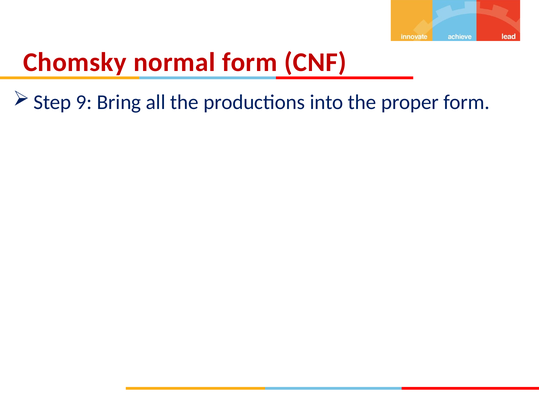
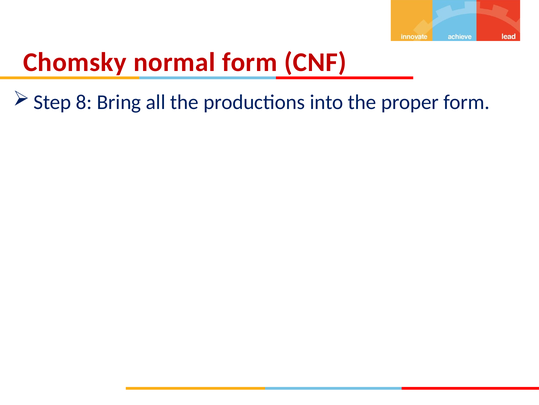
9: 9 -> 8 (84, 102)
